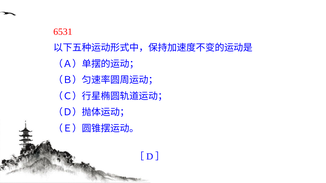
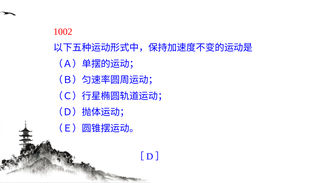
6531: 6531 -> 1002 (63, 32)
